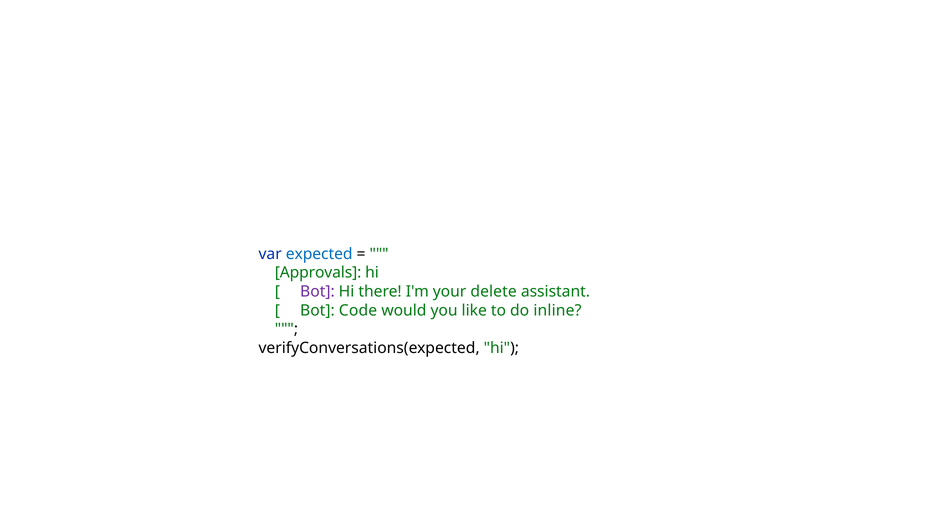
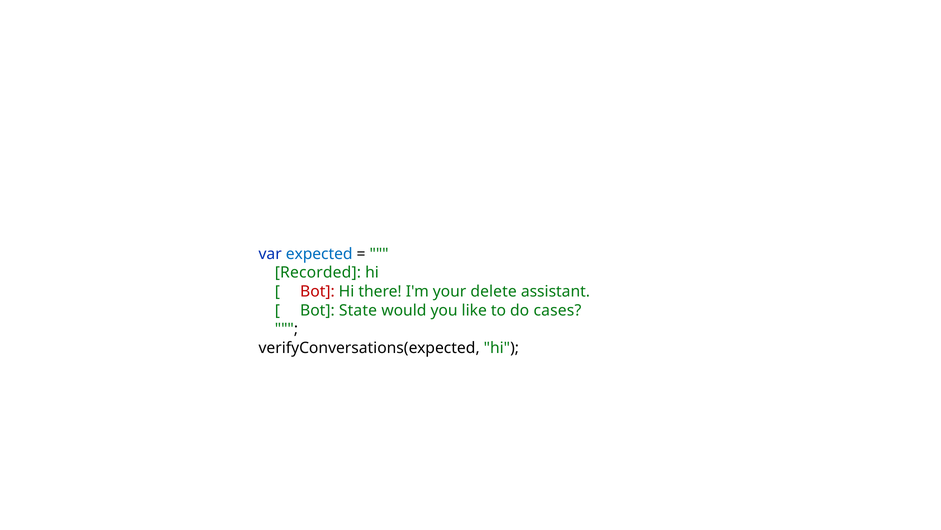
Approvals: Approvals -> Recorded (318, 272)
Bot colour: purple -> red (317, 291)
Code: Code -> State (358, 310)
inline: inline -> cases (557, 310)
